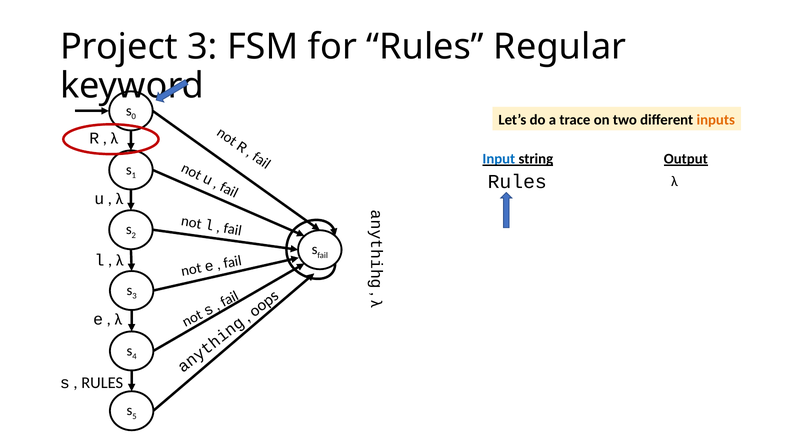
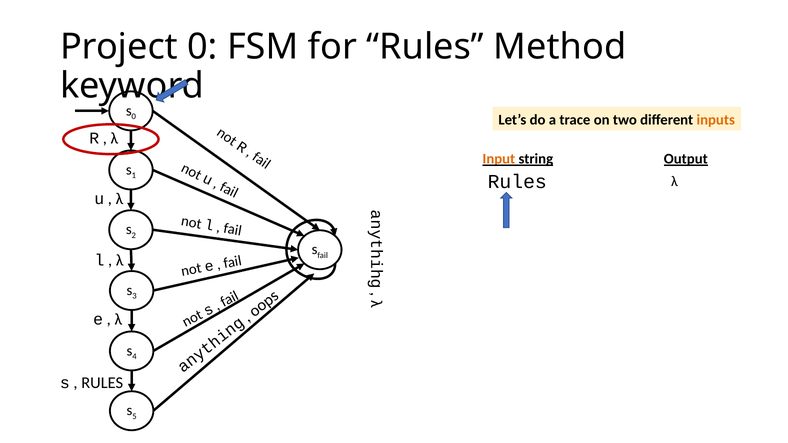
Project 3: 3 -> 0 (203, 47)
Regular: Regular -> Method (560, 47)
Input colour: blue -> orange (499, 159)
